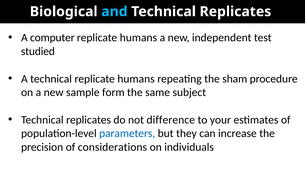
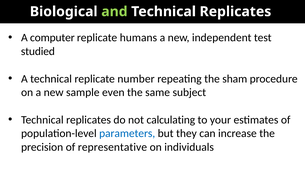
and colour: light blue -> light green (114, 12)
technical replicate humans: humans -> number (136, 79)
form: form -> even (113, 93)
difference: difference -> calculating (171, 120)
considerations: considerations -> representative (112, 148)
